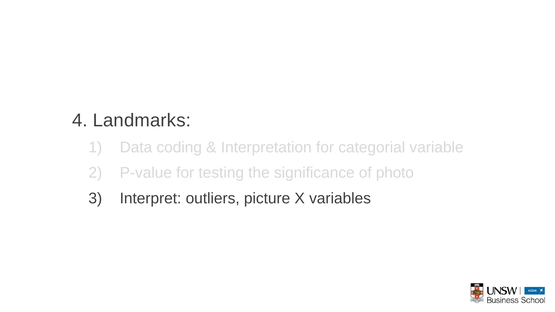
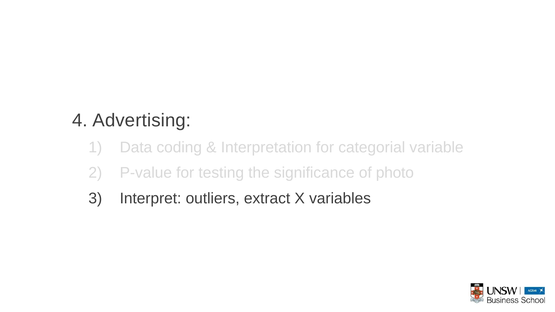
Landmarks: Landmarks -> Advertising (142, 120)
picture: picture -> extract (267, 198)
